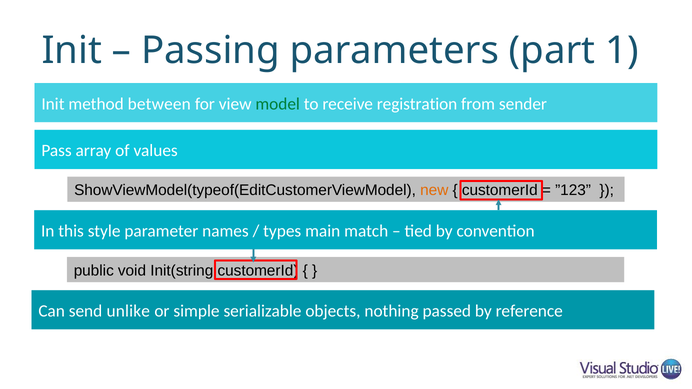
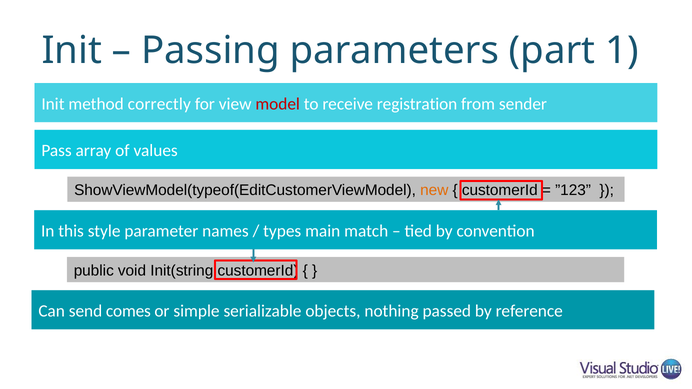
between: between -> correctly (159, 104)
model colour: green -> red (278, 104)
unlike: unlike -> comes (128, 311)
